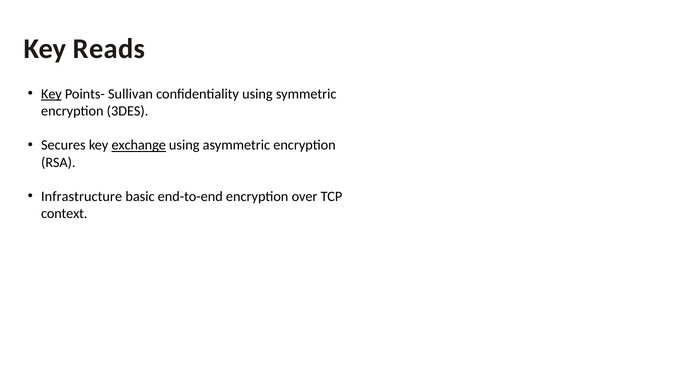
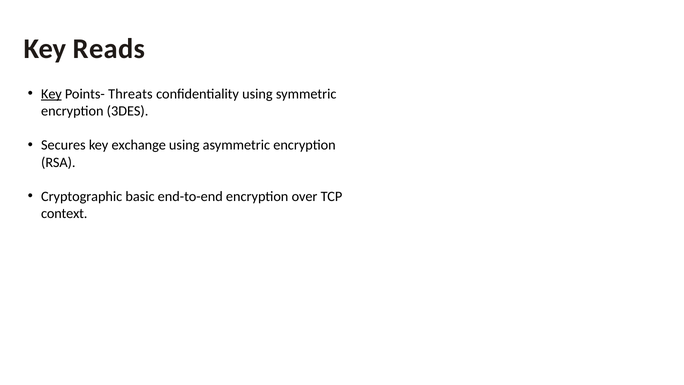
Sullivan: Sullivan -> Threats (130, 94)
exchange underline: present -> none (139, 145)
Infrastructure: Infrastructure -> Cryptographic (82, 196)
